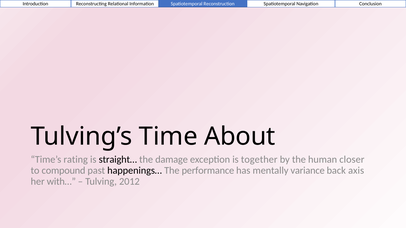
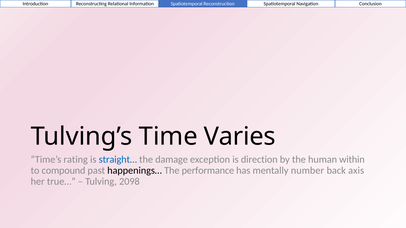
About: About -> Varies (240, 137)
straight… colour: black -> blue (118, 160)
together: together -> direction (259, 160)
closer: closer -> within (352, 160)
variance: variance -> number (308, 171)
with…: with… -> true… (61, 182)
2012: 2012 -> 2098 (129, 182)
